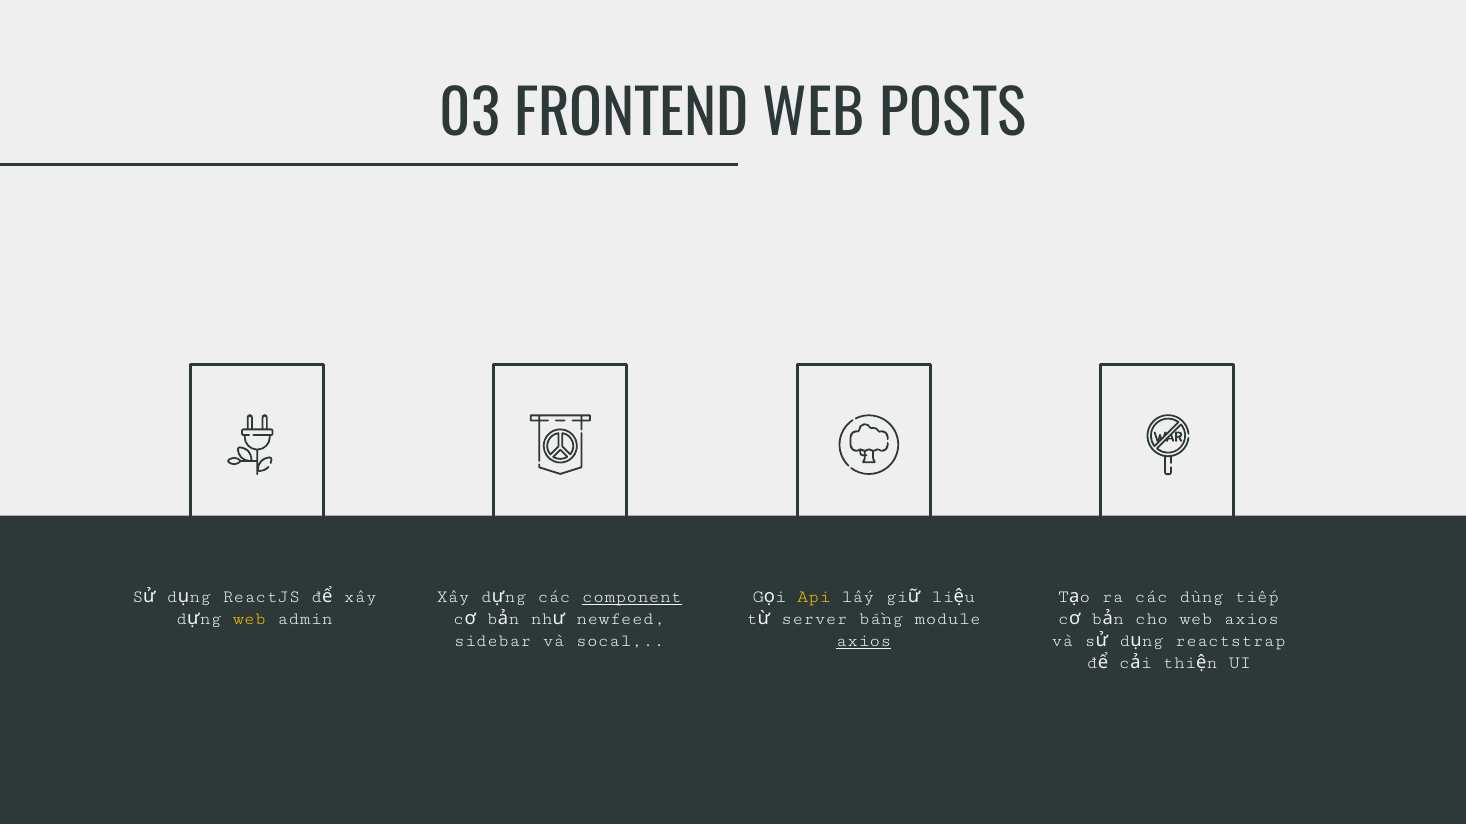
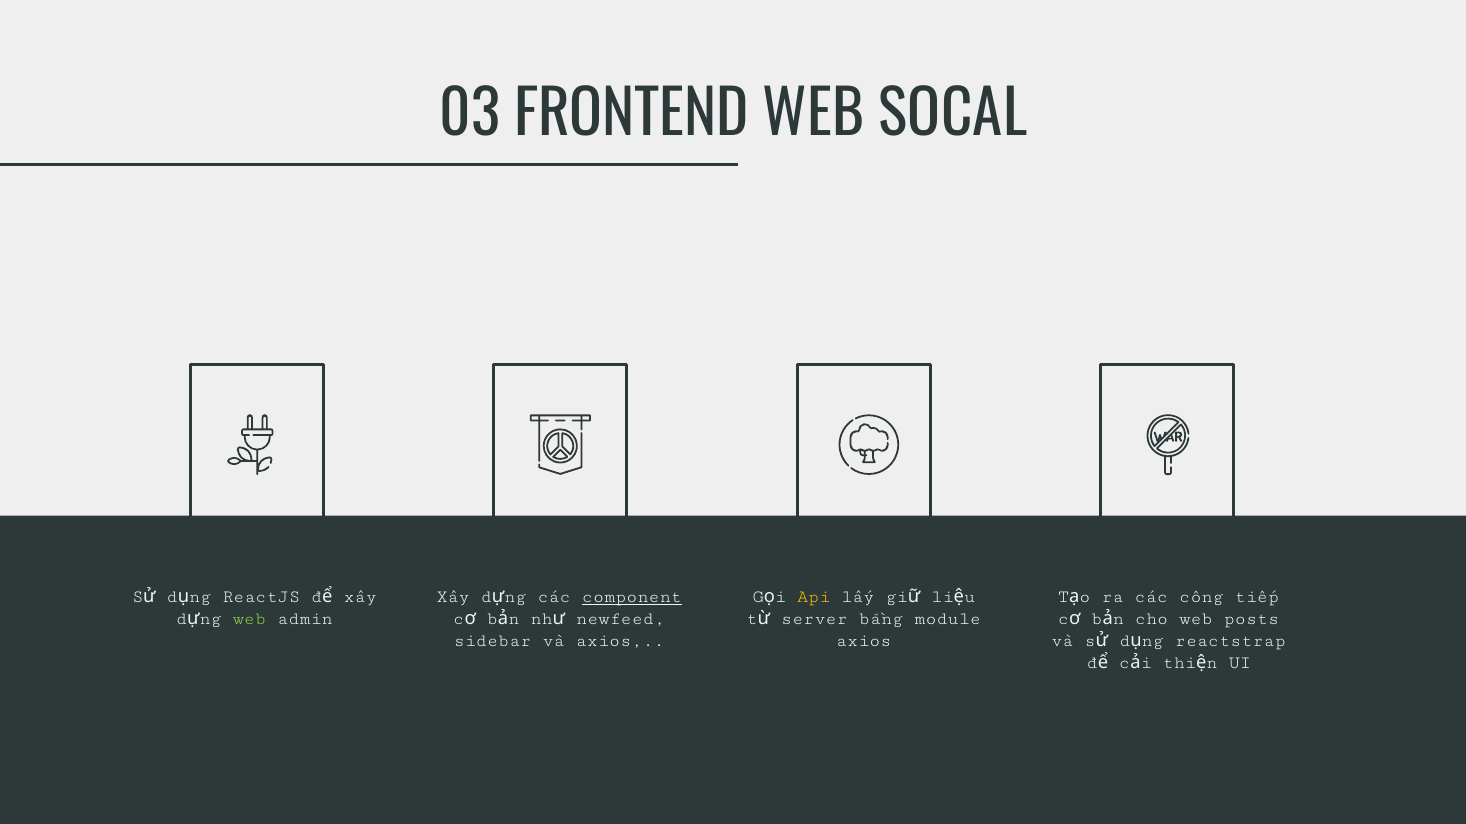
POSTS: POSTS -> SOCAL (953, 116)
dùng: dùng -> công (1202, 597)
web colour: yellow -> light green (249, 619)
web axios: axios -> posts (1252, 619)
và socal: socal -> axios (620, 641)
axios underline: present -> none (864, 641)
